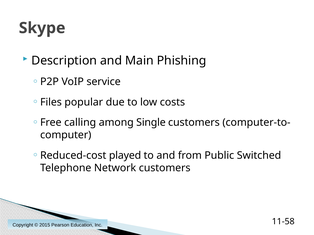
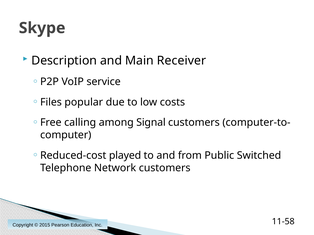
Phishing: Phishing -> Receiver (182, 61)
Single: Single -> Signal (151, 123)
